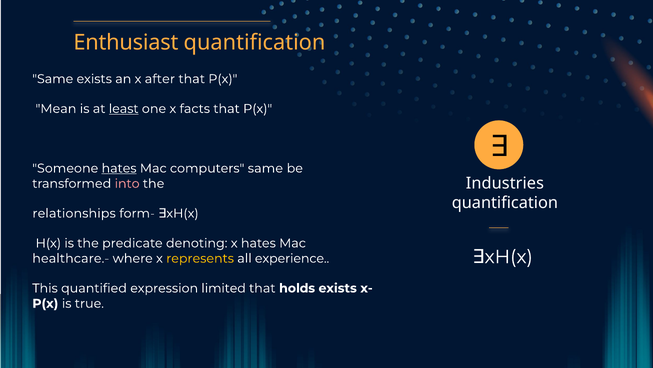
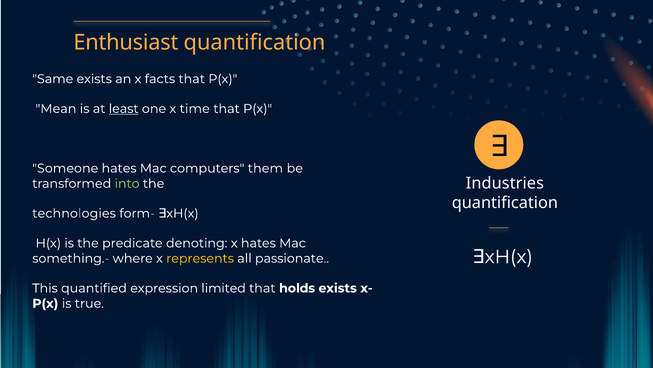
after: after -> facts (160, 79)
facts: facts -> time (195, 109)
hates underline: present -> none (119, 168)
computers same: same -> them (265, 168)
into colour: pink -> light green (127, 183)
relationships: relationships -> technologies (74, 213)
healthcare.-: healthcare.- -> something.- (71, 258)
experience: experience -> passionate (292, 258)
